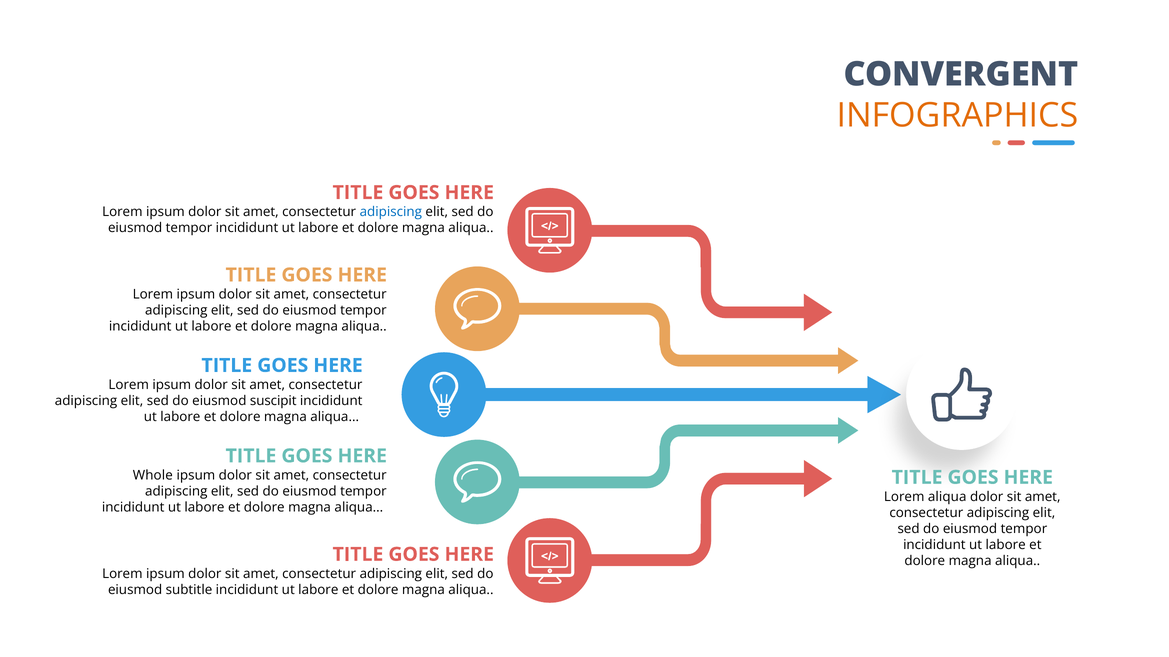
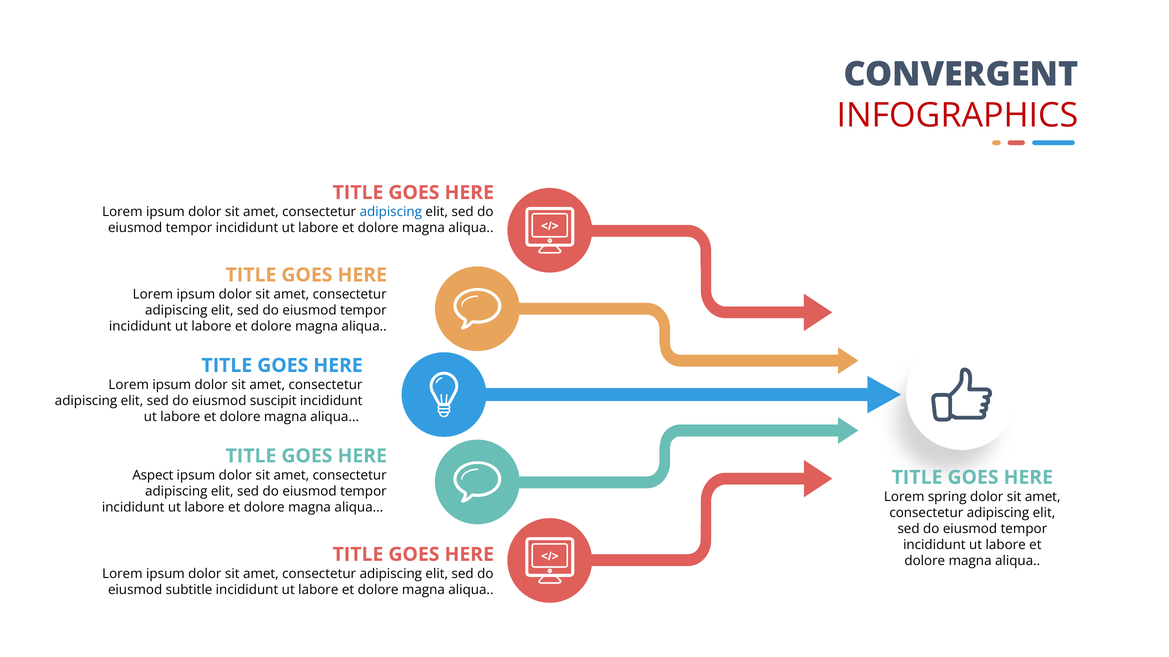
INFOGRAPHICS colour: orange -> red (958, 116)
Whole: Whole -> Aspect (153, 476)
Lorem aliqua: aliqua -> spring (947, 497)
